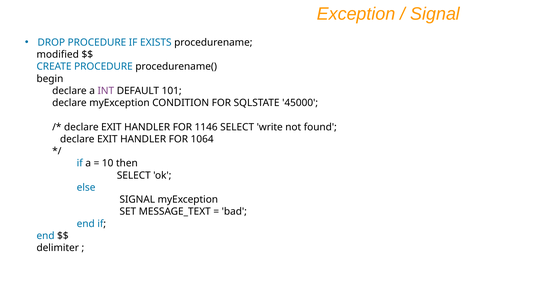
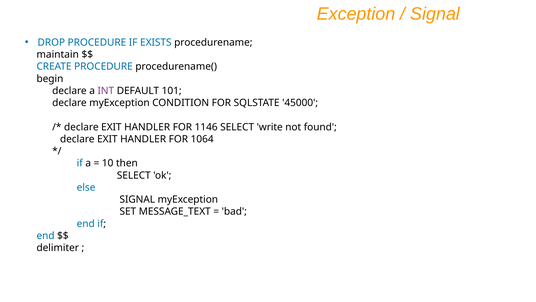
modified: modified -> maintain (58, 54)
